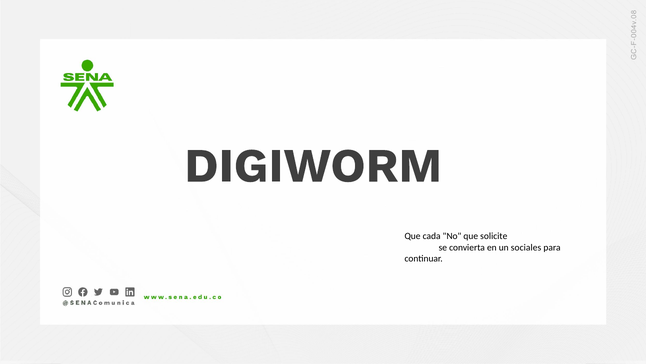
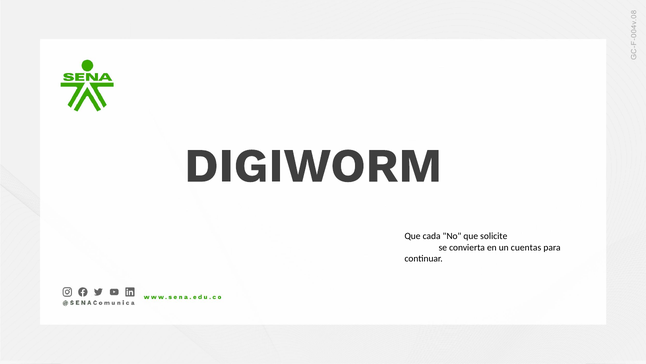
sociales: sociales -> cuentas (526, 247)
